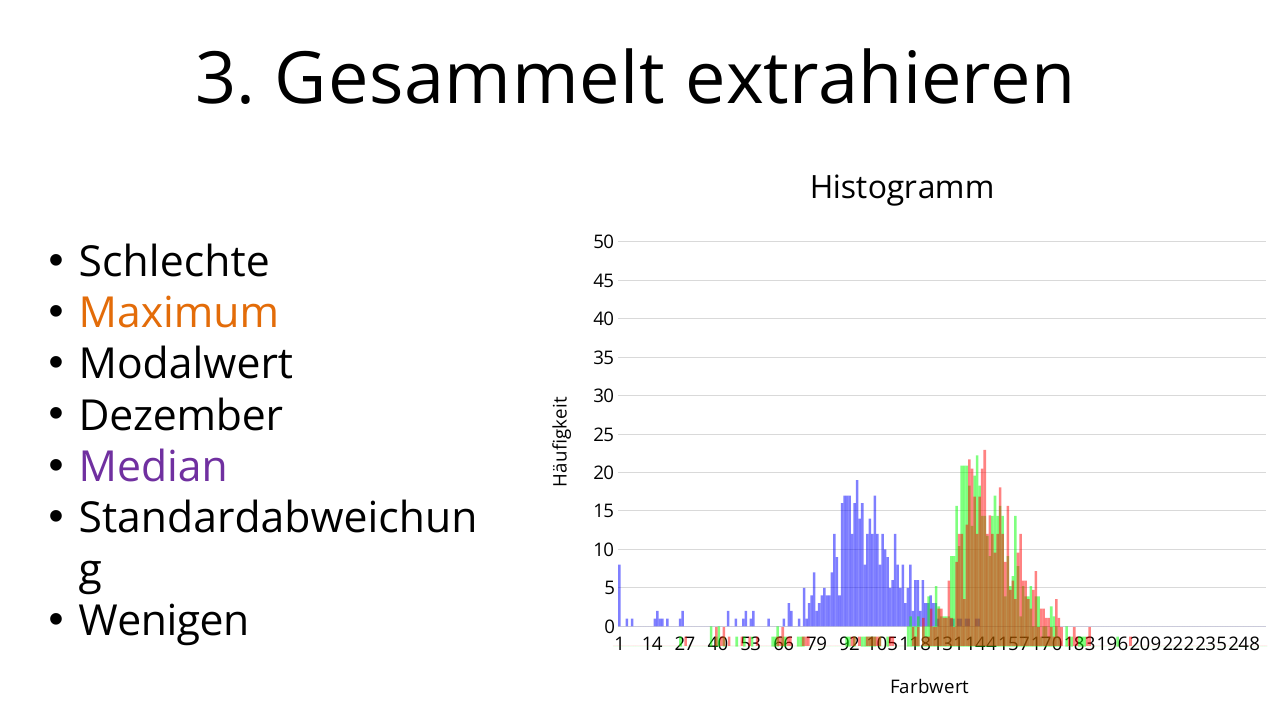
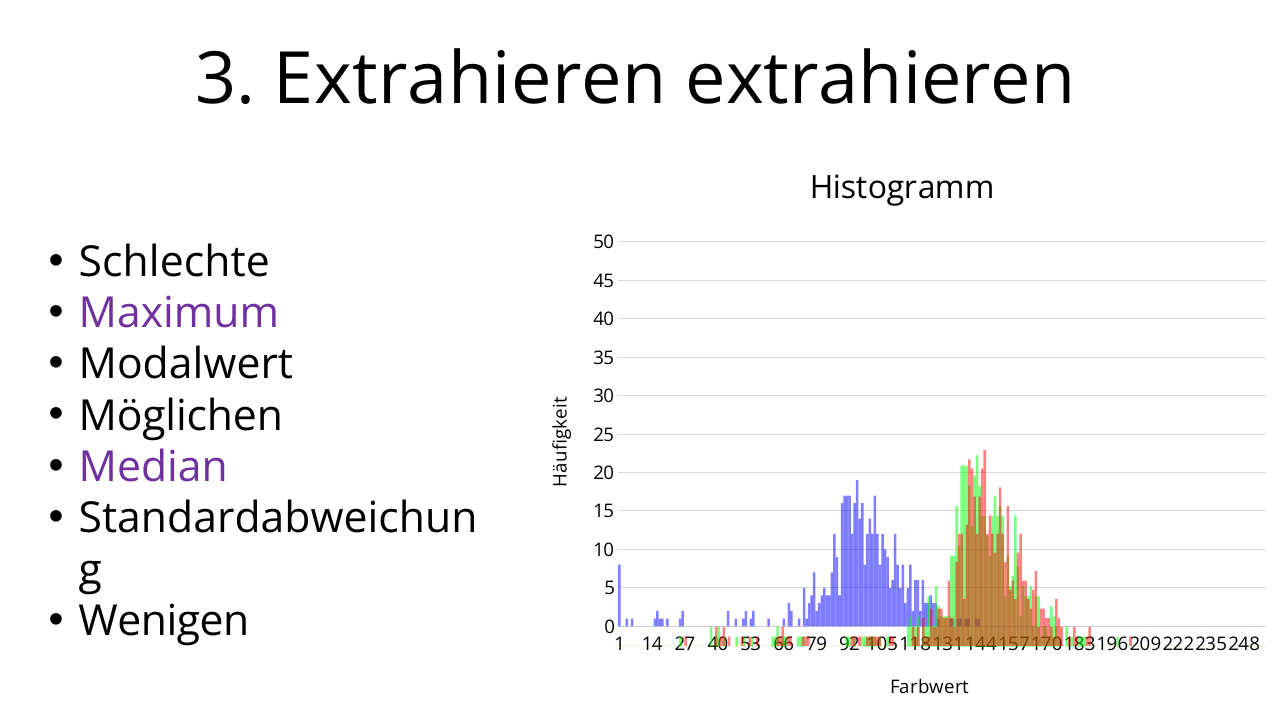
3 Gesammelt: Gesammelt -> Extrahieren (470, 80)
Maximum colour: orange -> purple (179, 313)
Dezember: Dezember -> Möglichen (181, 416)
